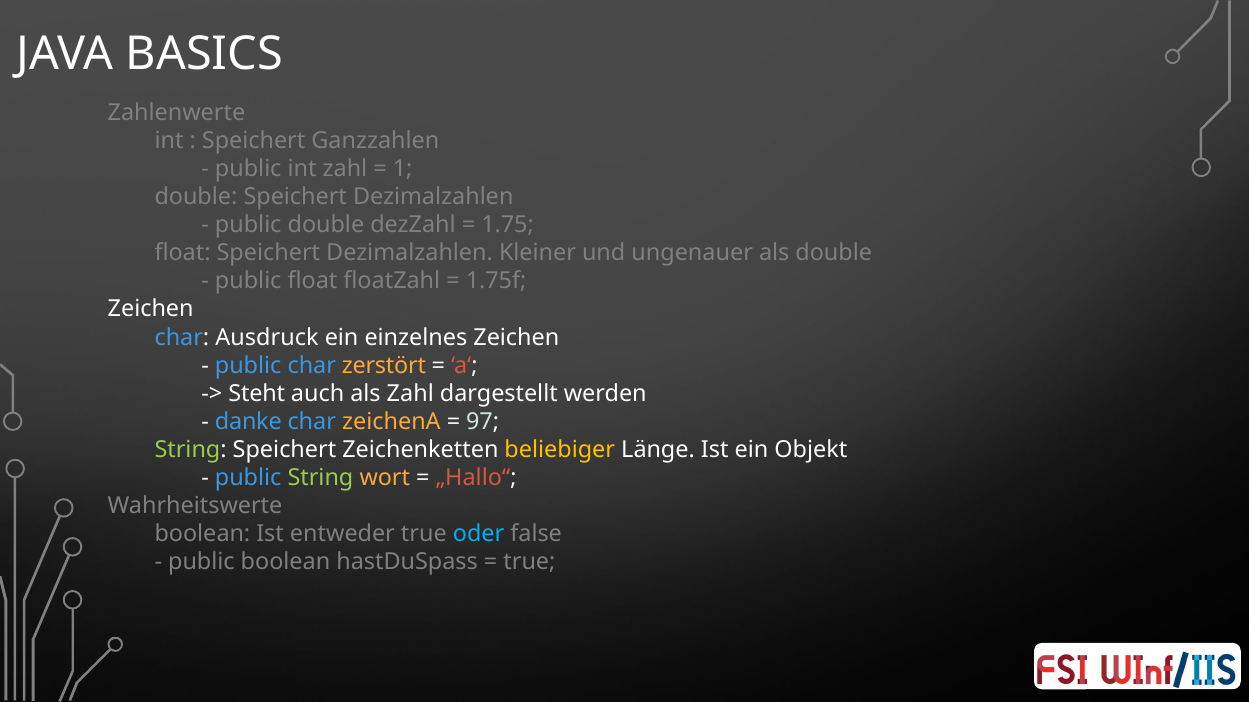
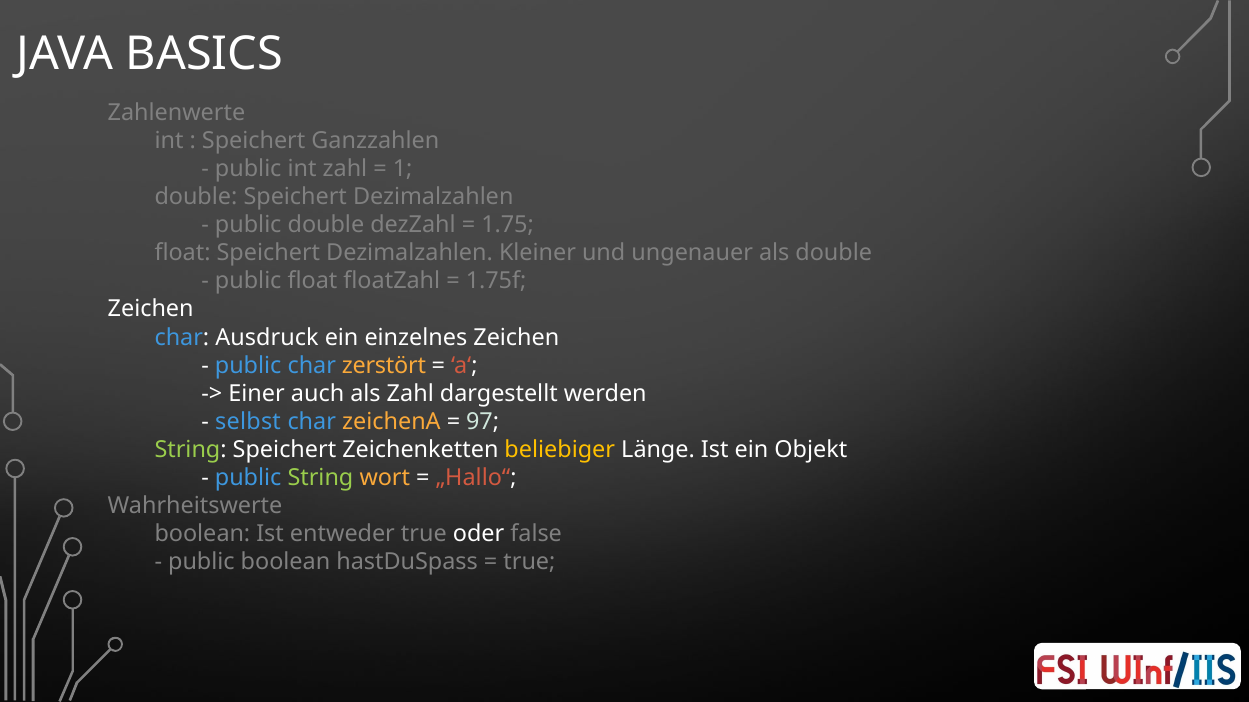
Steht: Steht -> Einer (257, 394)
danke: danke -> selbst (248, 422)
oder colour: light blue -> white (479, 534)
